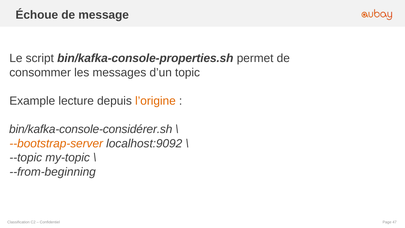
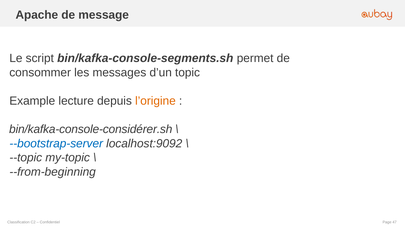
Échoue: Échoue -> Apache (37, 15)
bin/kafka-console-properties.sh: bin/kafka-console-properties.sh -> bin/kafka-console-segments.sh (145, 58)
--bootstrap-server colour: orange -> blue (56, 143)
